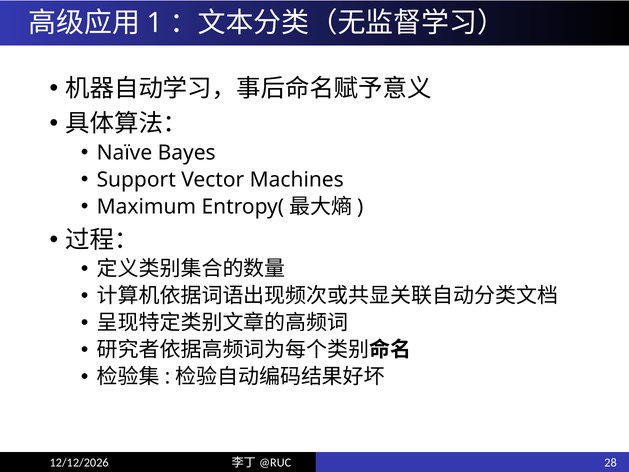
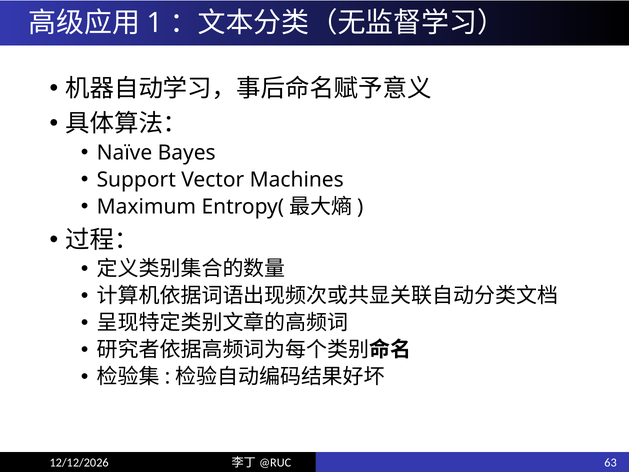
28: 28 -> 63 (611, 463)
